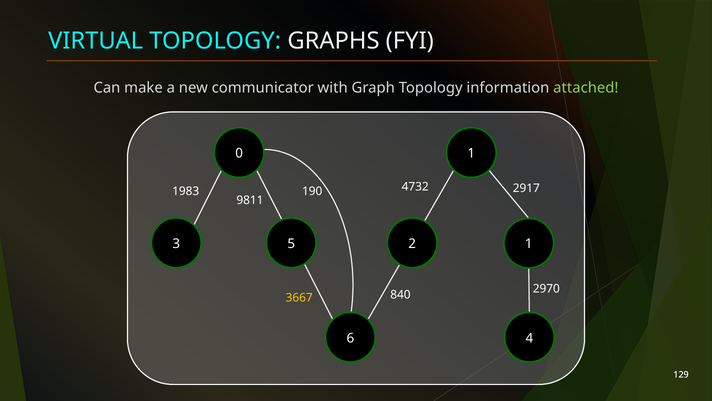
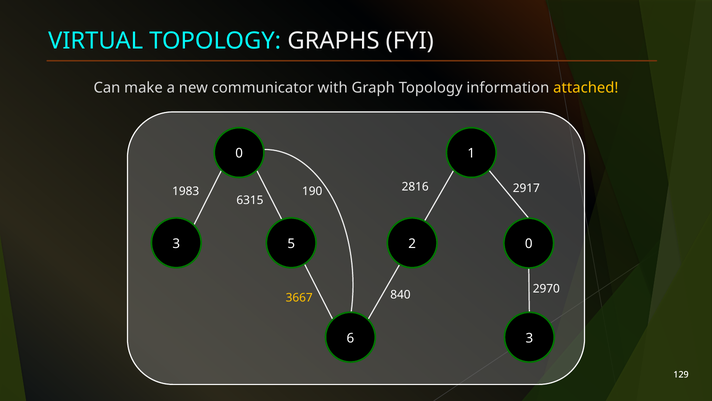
attached colour: light green -> yellow (586, 88)
4732: 4732 -> 2816 (415, 187)
9811: 9811 -> 6315 (250, 200)
3 1: 1 -> 0 (529, 244)
6 4: 4 -> 3 (529, 338)
